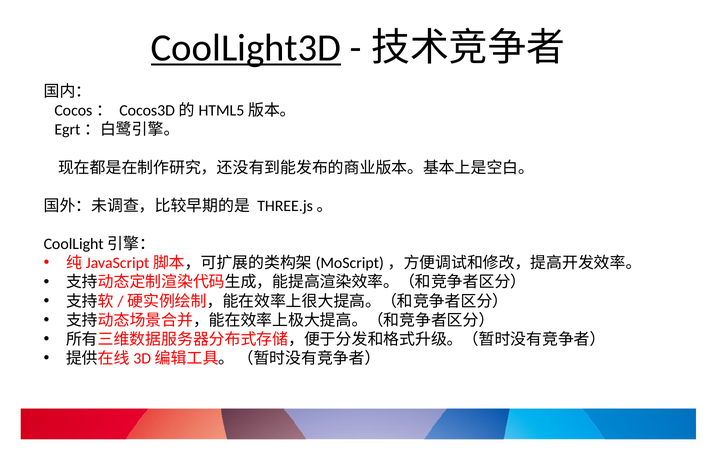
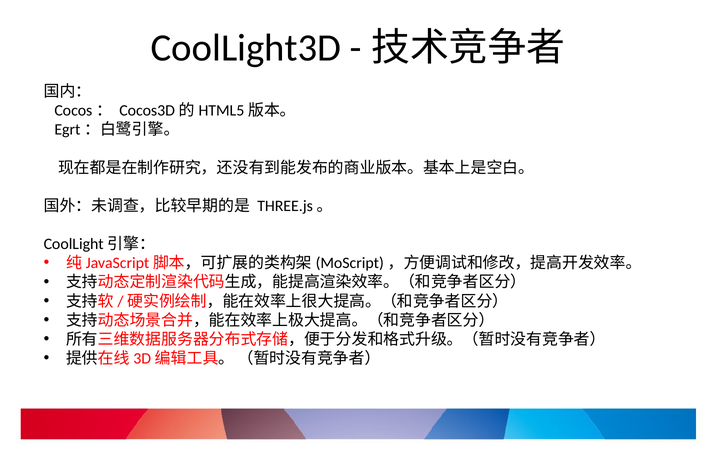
CoolLight3D underline: present -> none (246, 48)
